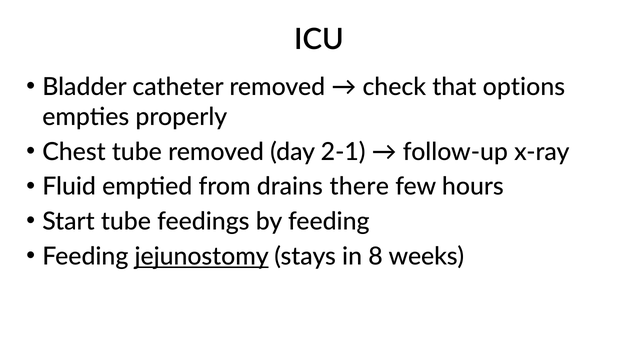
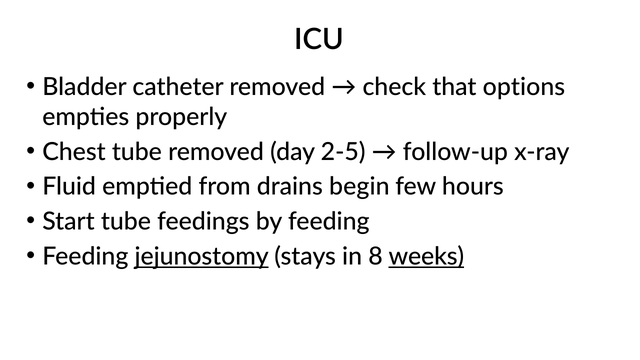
2-1: 2-1 -> 2-5 (343, 152)
there: there -> begin (359, 187)
weeks underline: none -> present (426, 256)
